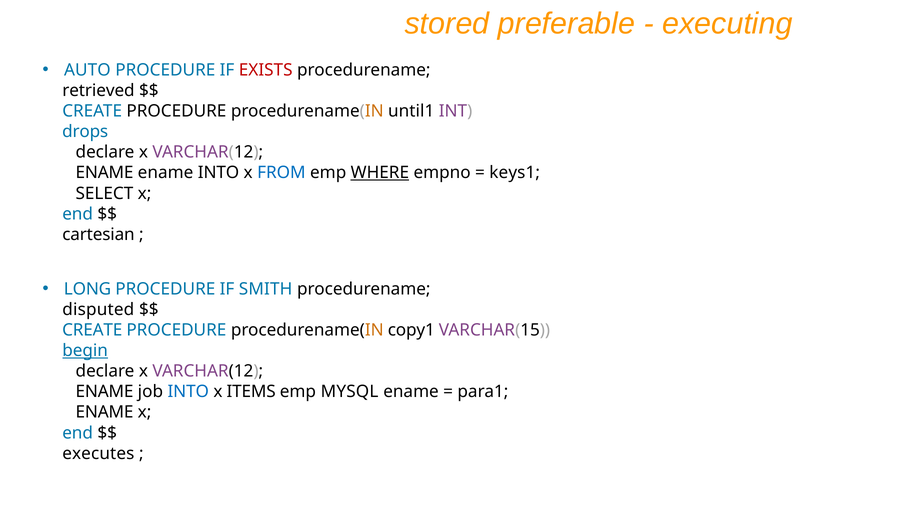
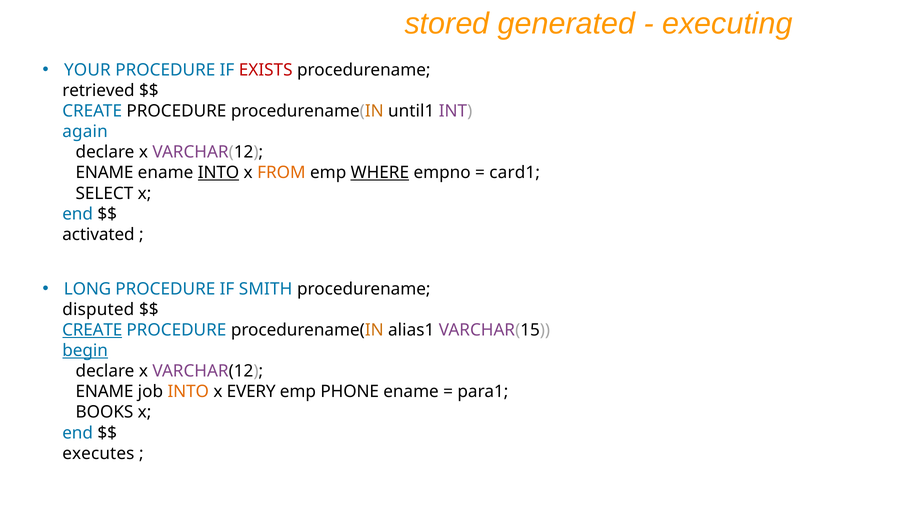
preferable: preferable -> generated (567, 24)
AUTO: AUTO -> YOUR (87, 70)
drops: drops -> again (85, 132)
INTO underline: none -> present (219, 173)
FROM colour: blue -> orange (281, 173)
keys1: keys1 -> card1 (515, 173)
cartesian: cartesian -> activated (98, 235)
CREATE underline: none -> present (92, 330)
copy1: copy1 -> alias1 (411, 330)
INTO colour: blue -> orange (188, 392)
ITEMS: ITEMS -> EVERY (251, 392)
MYSQL: MYSQL -> PHONE (350, 392)
ENAME: ENAME -> BOOKS (104, 412)
